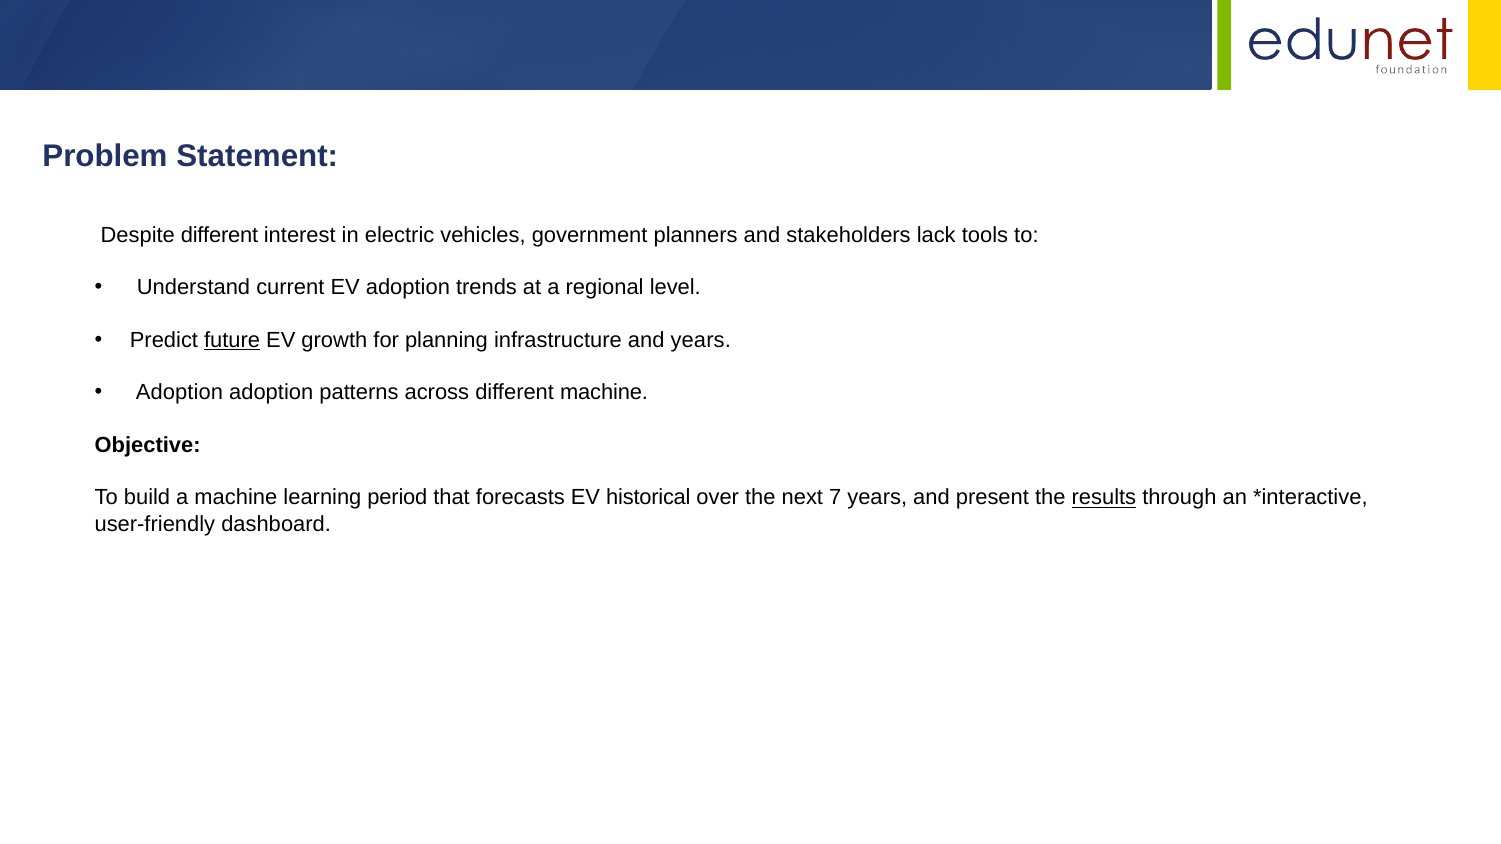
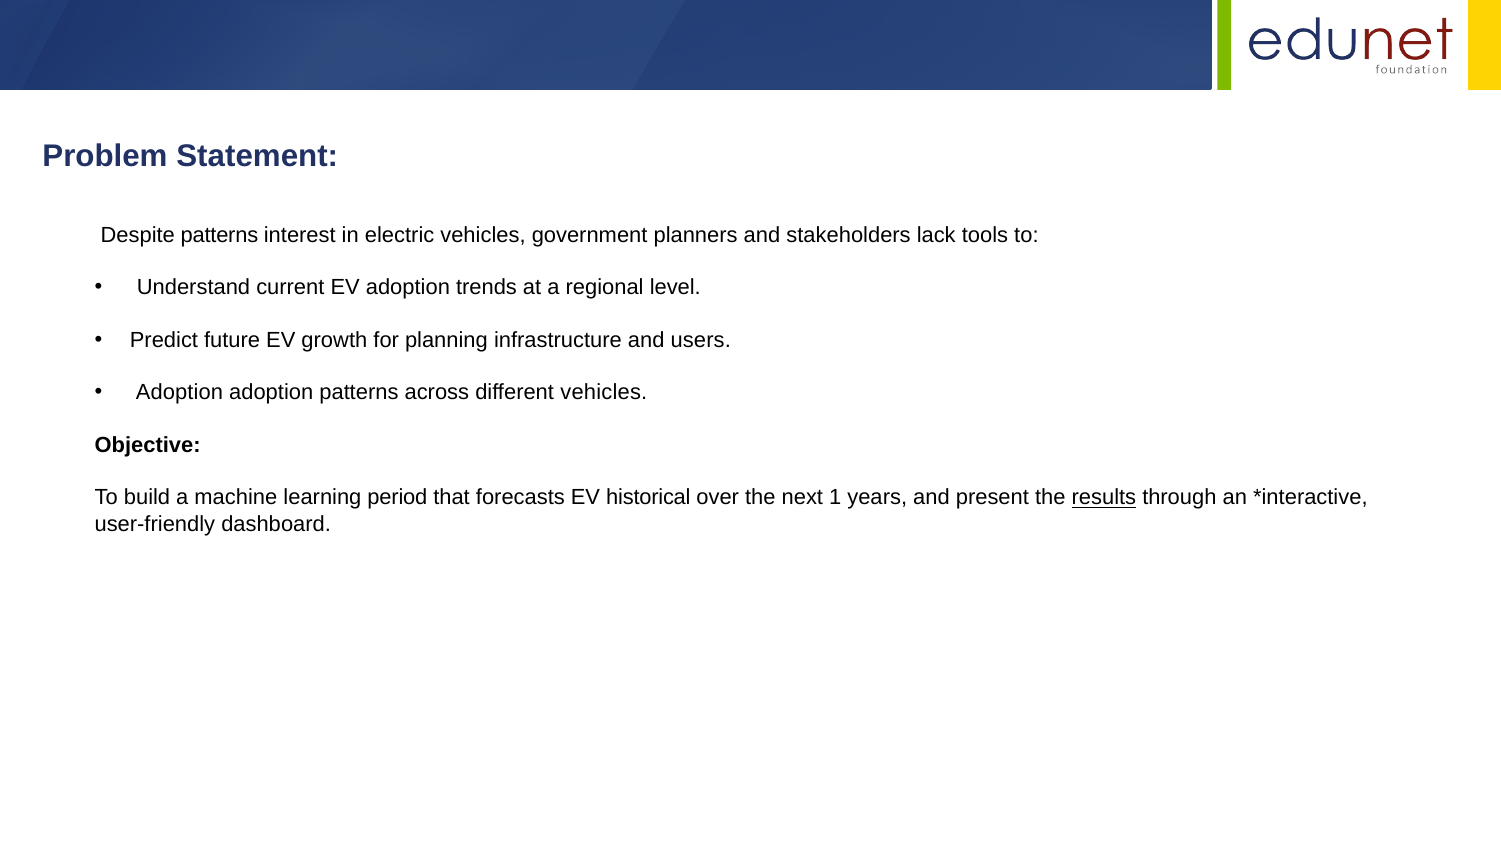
Despite different: different -> patterns (219, 235)
future underline: present -> none (232, 340)
and years: years -> users (701, 340)
different machine: machine -> vehicles (604, 393)
7: 7 -> 1 (835, 498)
